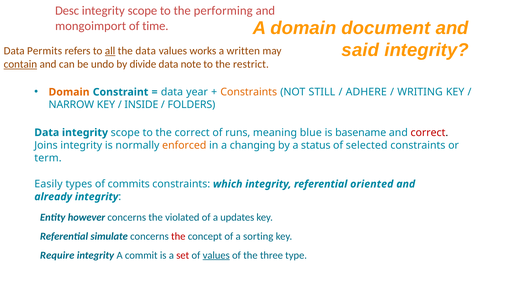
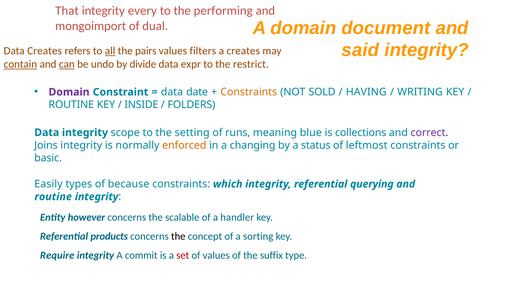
Desc: Desc -> That (67, 11)
scope: scope -> every (142, 11)
time: time -> dual (155, 26)
Data Permits: Permits -> Creates (45, 51)
the data: data -> pairs (146, 51)
works: works -> filters (203, 51)
a written: written -> creates (243, 51)
can underline: none -> present (67, 64)
note: note -> expr (191, 64)
Domain colour: orange -> purple (69, 92)
year: year -> date (197, 92)
STILL: STILL -> SOLD (322, 92)
ADHERE: ADHERE -> HAVING (366, 92)
NARROW: NARROW -> ROUTINE (71, 105)
the correct: correct -> setting (192, 132)
basename: basename -> collections (361, 132)
correct colour: red -> purple (428, 132)
selected: selected -> leftmost (367, 145)
term: term -> basic (48, 158)
commits: commits -> because (129, 184)
oriented: oriented -> querying (372, 184)
already: already -> routine (53, 196)
violated: violated -> scalable (182, 217)
updates: updates -> handler (237, 217)
simulate: simulate -> products (109, 236)
the colour: red -> black (178, 236)
values underline: present -> none (216, 255)
three: three -> suffix (271, 255)
